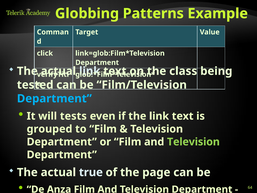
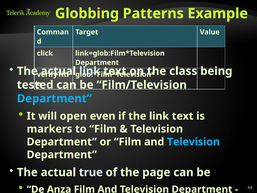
tests: tests -> open (73, 116)
grouped: grouped -> markers (49, 129)
Television colour: light green -> light blue (193, 142)
